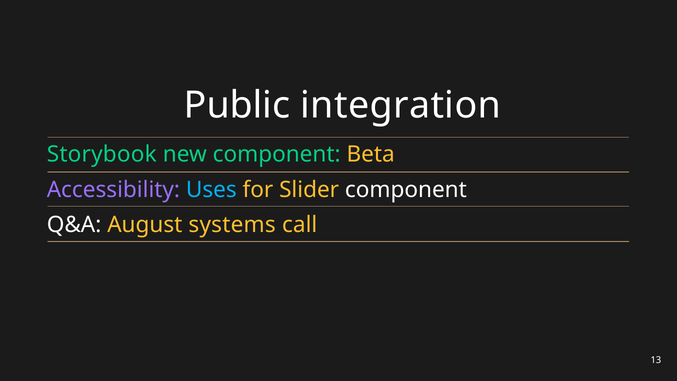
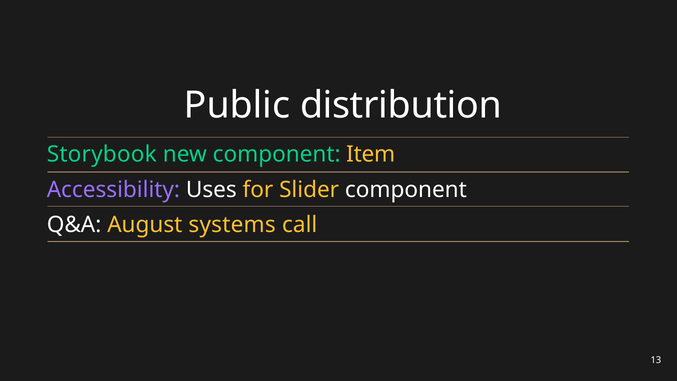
integration: integration -> distribution (401, 105)
Beta: Beta -> Item (371, 154)
Uses colour: light blue -> white (211, 190)
